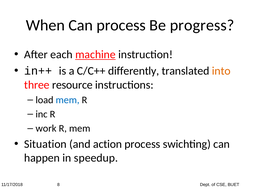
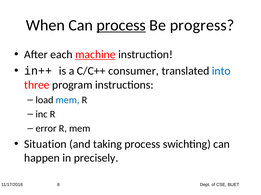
process underline: none -> present (121, 25)
differently: differently -> consumer (134, 71)
into colour: orange -> blue (221, 71)
resource: resource -> program (72, 85)
work: work -> error (46, 129)
action: action -> taking (108, 145)
speedup: speedup -> precisely (96, 159)
